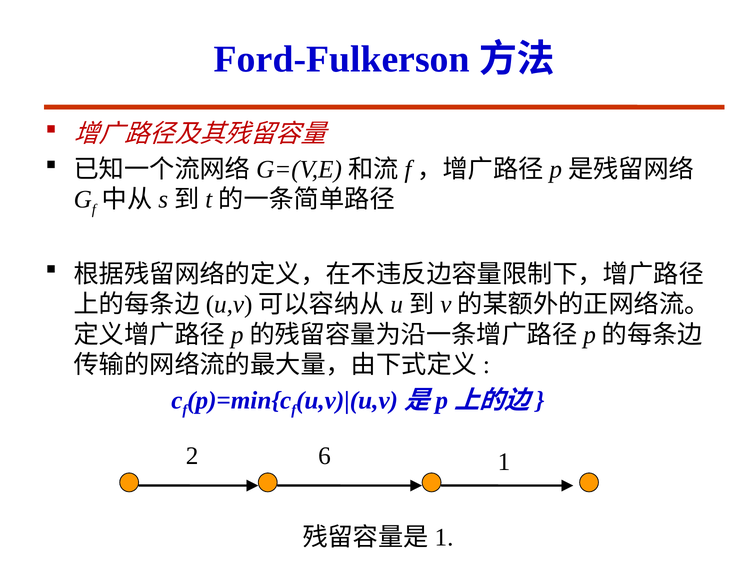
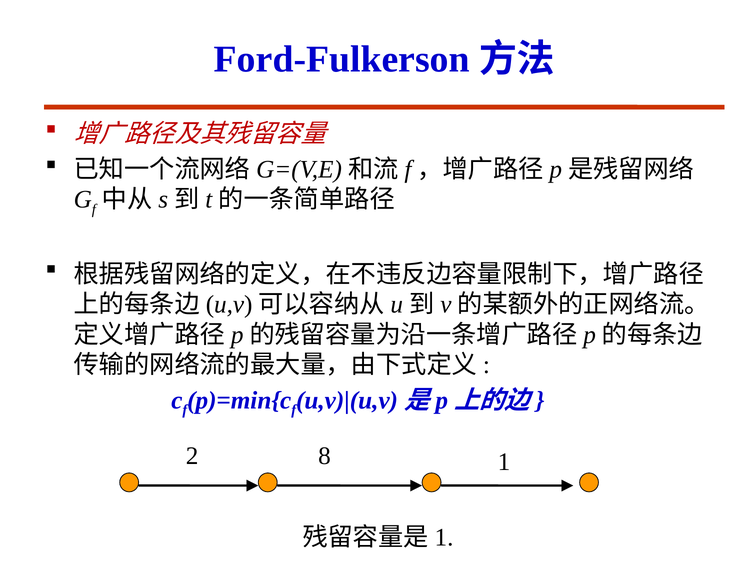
6: 6 -> 8 (324, 456)
